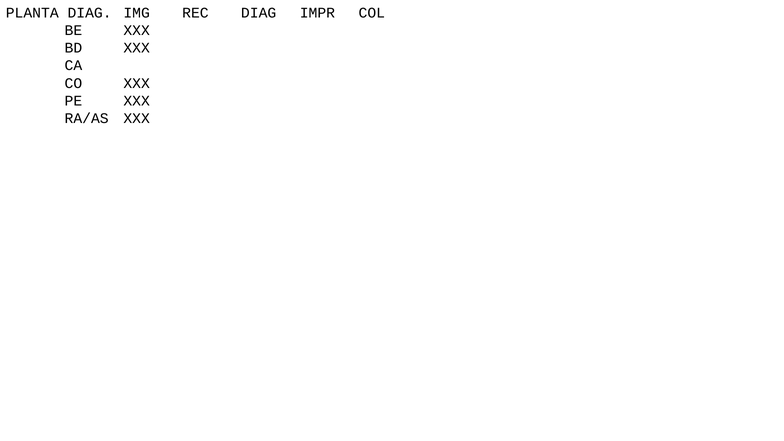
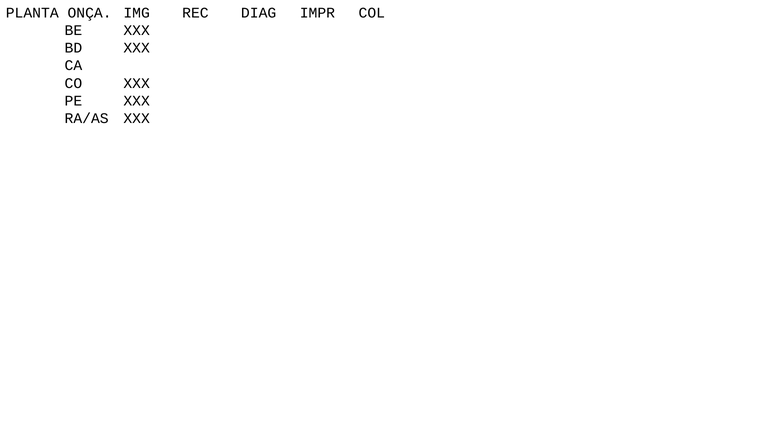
PLANTA DIAG: DIAG -> ONÇA (90, 13)
